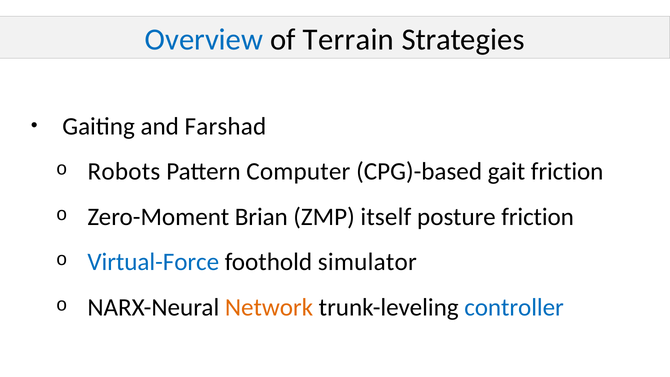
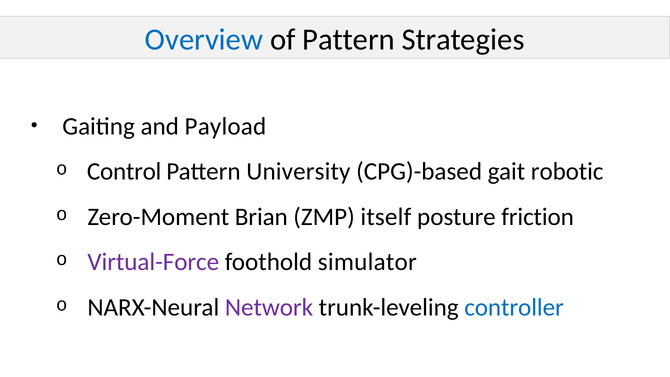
of Terrain: Terrain -> Pattern (349, 39)
Farshad: Farshad -> Payload (225, 126)
Robots: Robots -> Control (124, 171)
Computer: Computer -> University (298, 171)
gait friction: friction -> robotic (567, 171)
Virtual-Force colour: blue -> purple (153, 262)
Network colour: orange -> purple (269, 307)
